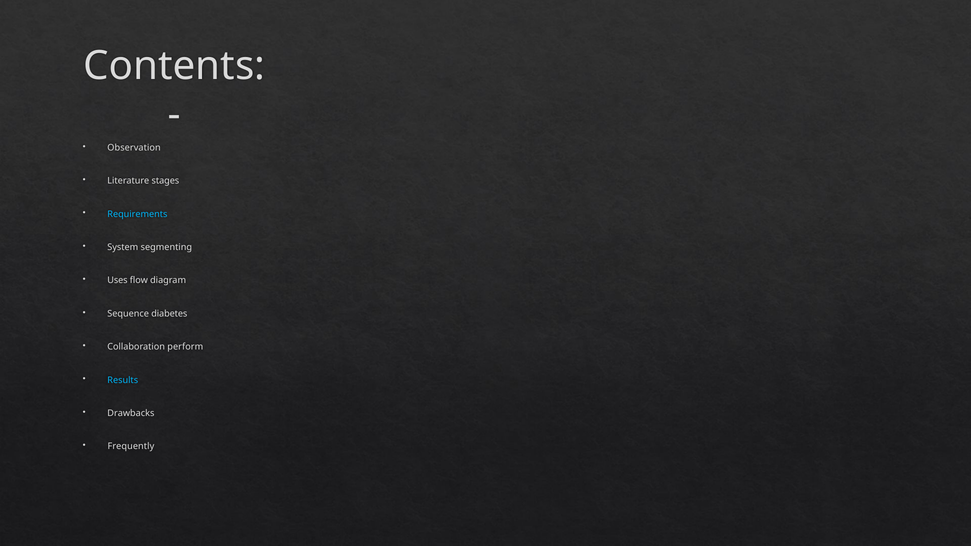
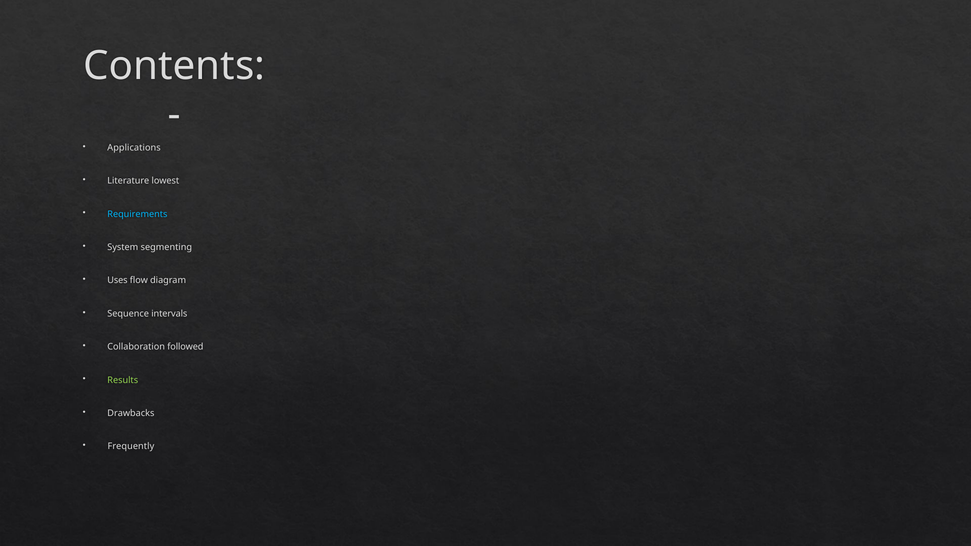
Observation: Observation -> Applications (134, 148)
stages: stages -> lowest (165, 181)
diabetes: diabetes -> intervals (169, 314)
perform: perform -> followed (185, 347)
Results colour: light blue -> light green (123, 380)
